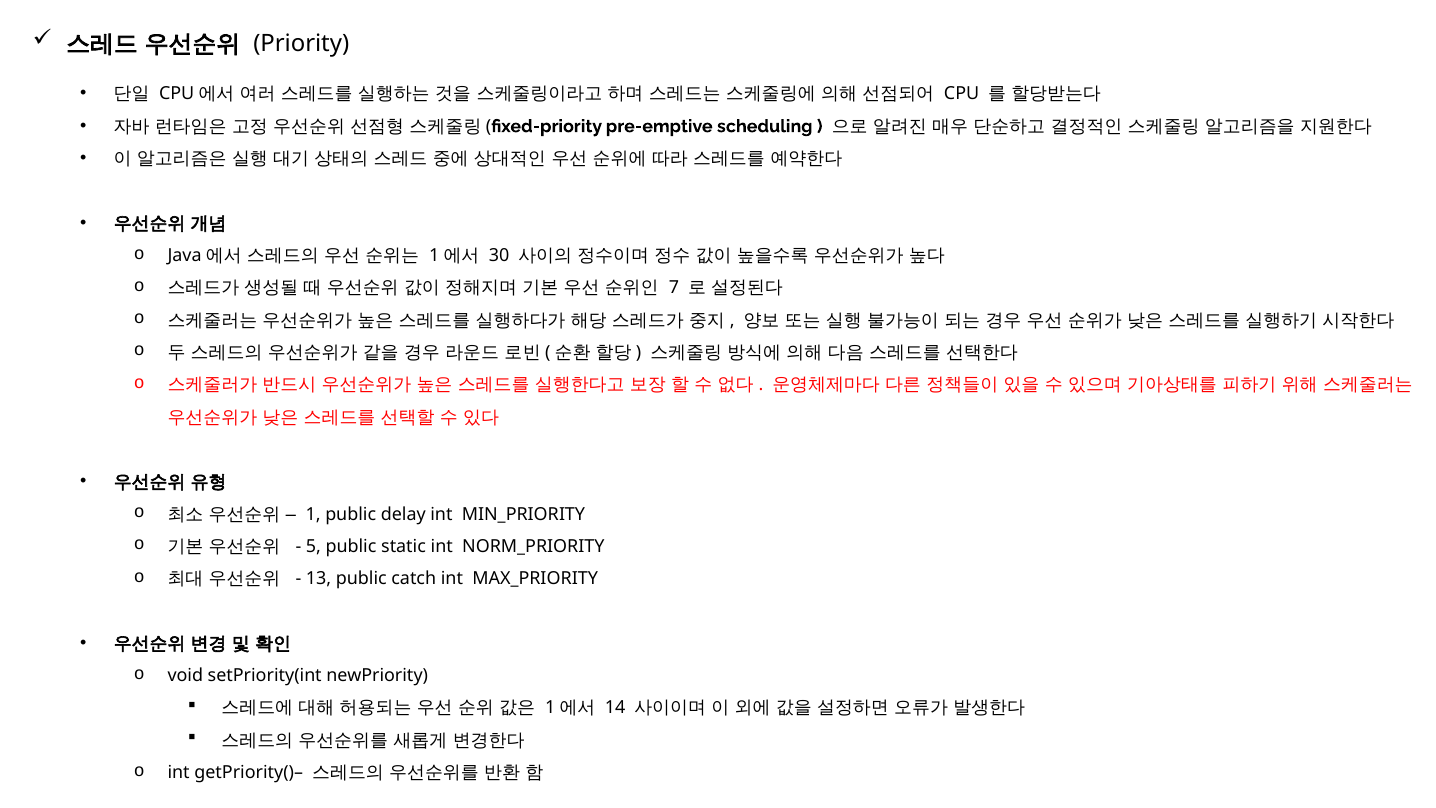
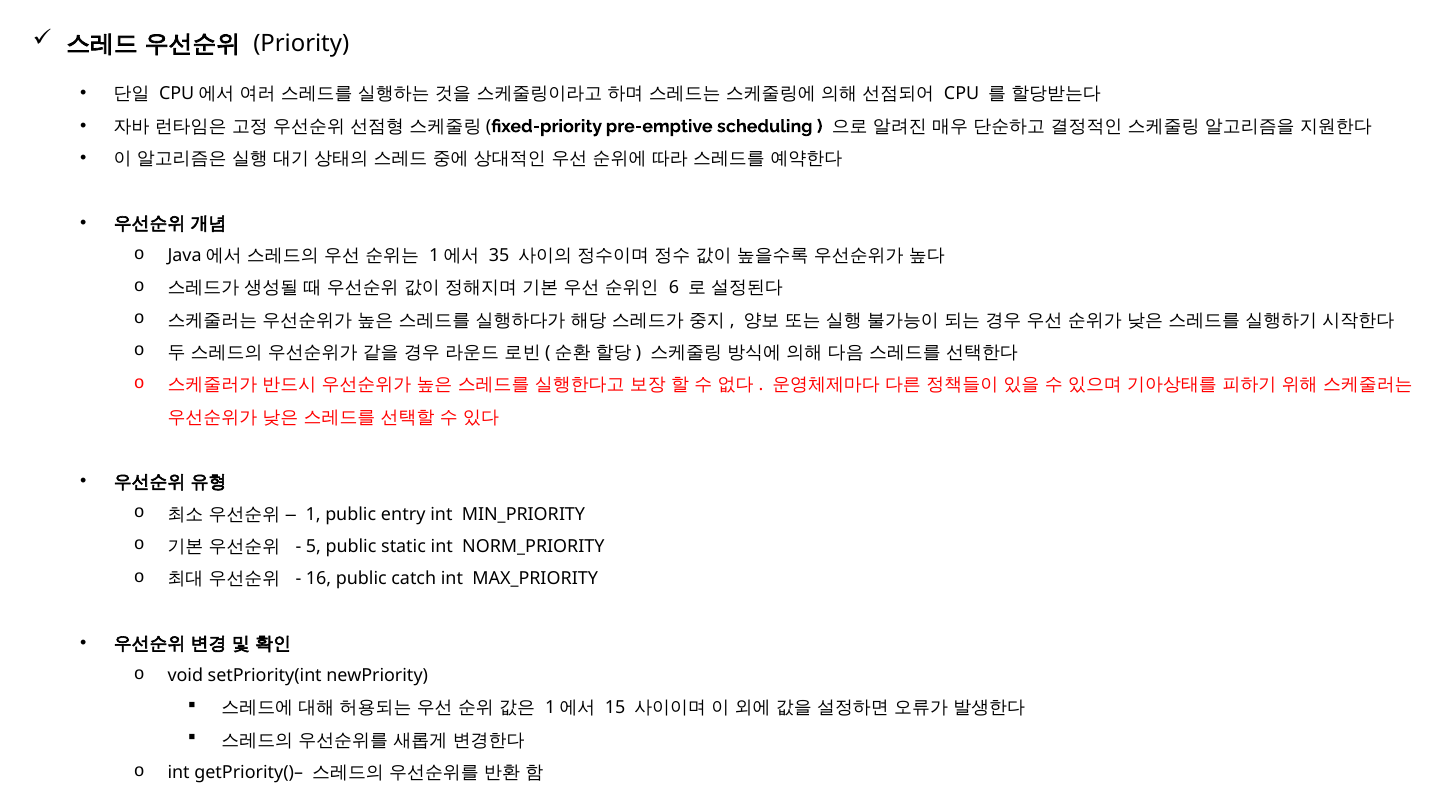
30: 30 -> 35 (499, 255)
7: 7 -> 6 (674, 288)
delay: delay -> entry (403, 514)
13: 13 -> 16 (319, 579)
14: 14 -> 15 (615, 708)
